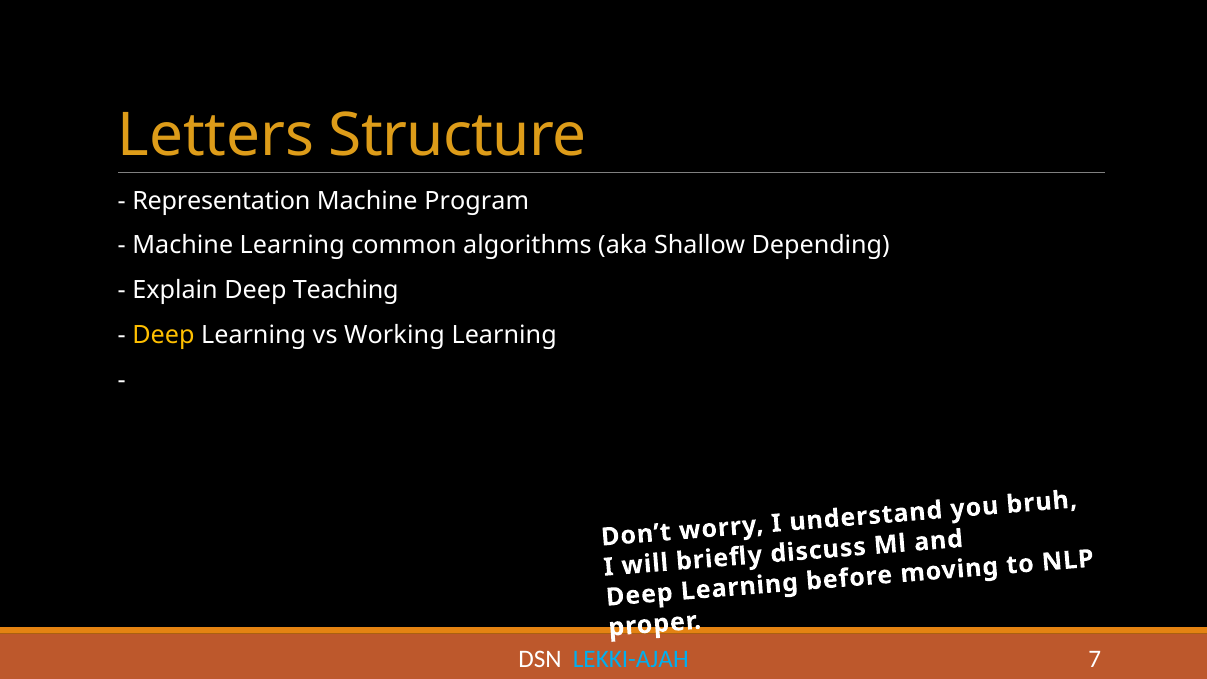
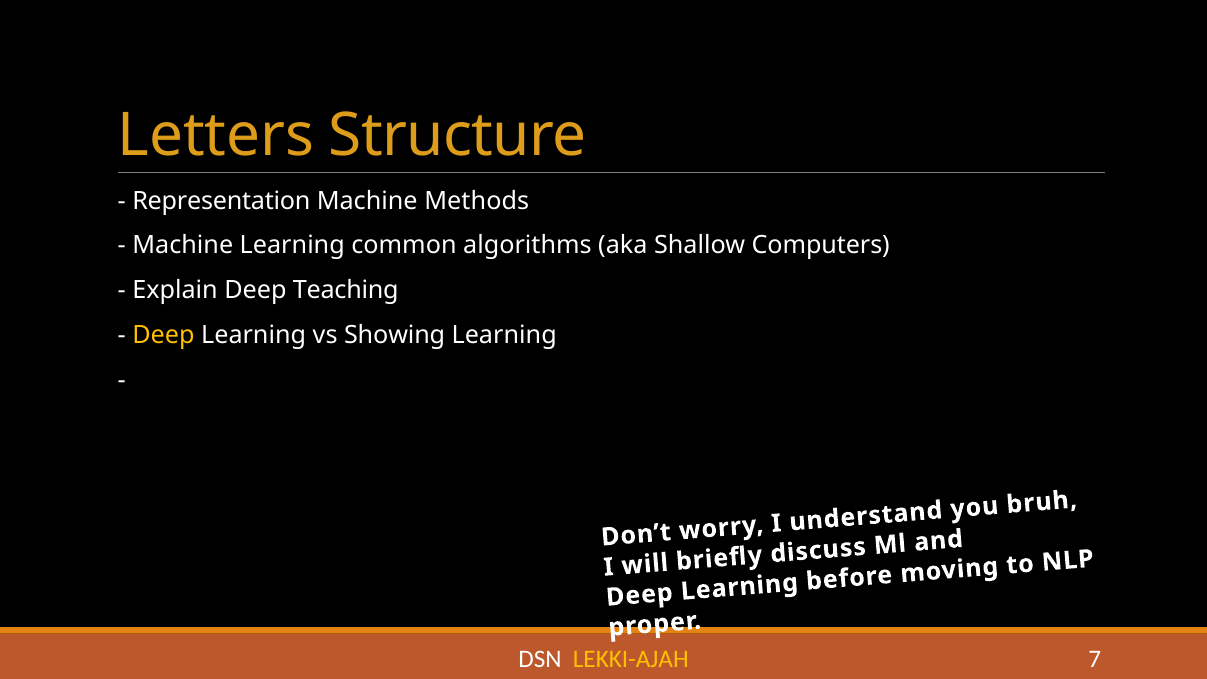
Program: Program -> Methods (477, 201)
Depending: Depending -> Computers (821, 245)
Working: Working -> Showing (395, 335)
LEKKI-AJAH colour: light blue -> yellow (631, 659)
